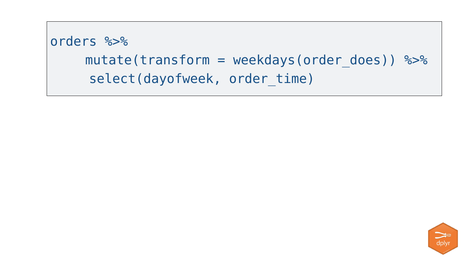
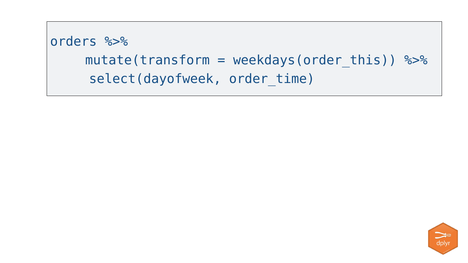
weekdays(order_does: weekdays(order_does -> weekdays(order_this (315, 60)
